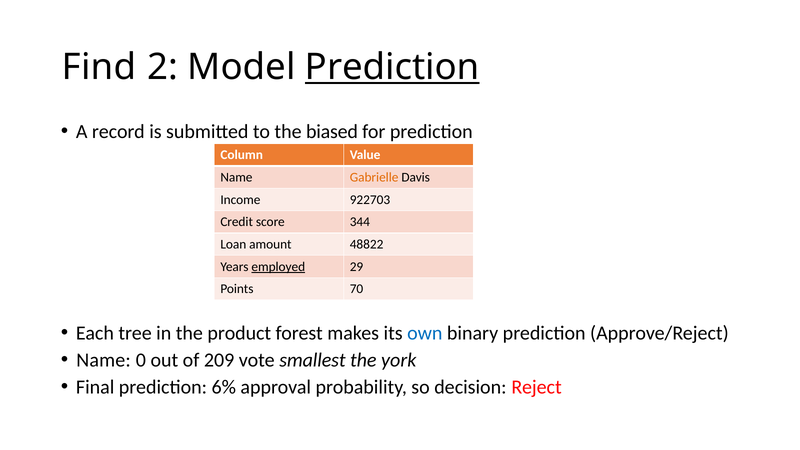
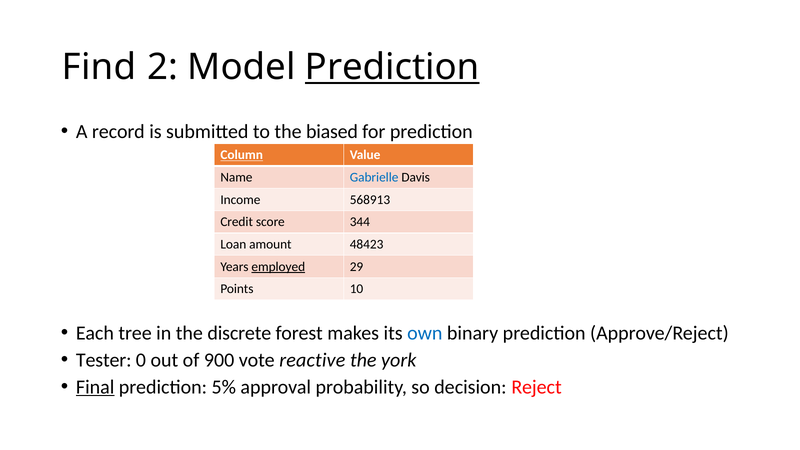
Column underline: none -> present (242, 155)
Gabrielle colour: orange -> blue (374, 177)
922703: 922703 -> 568913 (370, 200)
48822: 48822 -> 48423 (367, 244)
70: 70 -> 10 (356, 289)
product: product -> discrete (239, 333)
Name: Name -> Tester (104, 360)
209: 209 -> 900 (219, 360)
smallest: smallest -> reactive (312, 360)
Final underline: none -> present (95, 387)
6%: 6% -> 5% (224, 387)
